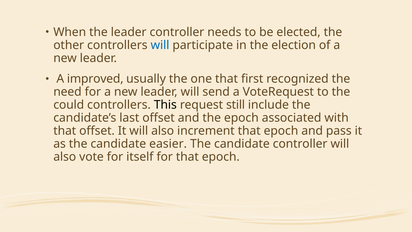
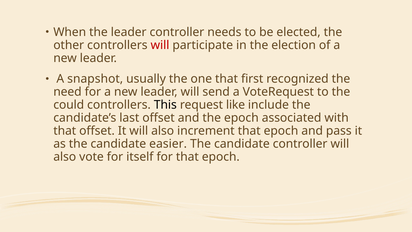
will colour: blue -> red (160, 45)
improved: improved -> snapshot (95, 79)
still: still -> like (236, 105)
